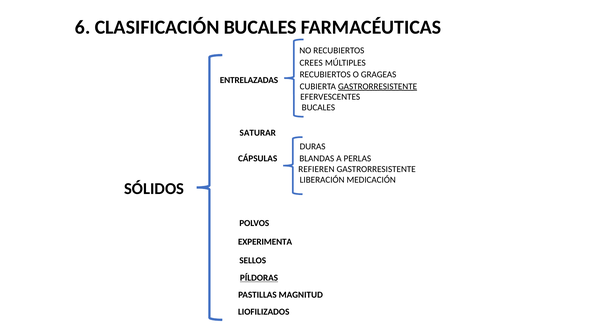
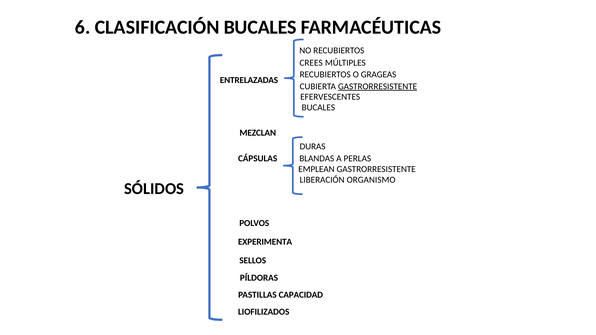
SATURAR: SATURAR -> MEZCLAN (258, 133)
REFIEREN: REFIEREN -> EMPLEAN (316, 169)
MEDICACIÓN: MEDICACIÓN -> ORGANISMO (371, 180)
PÍLDORAS underline: present -> none (259, 278)
MAGNITUD: MAGNITUD -> CAPACIDAD (301, 295)
